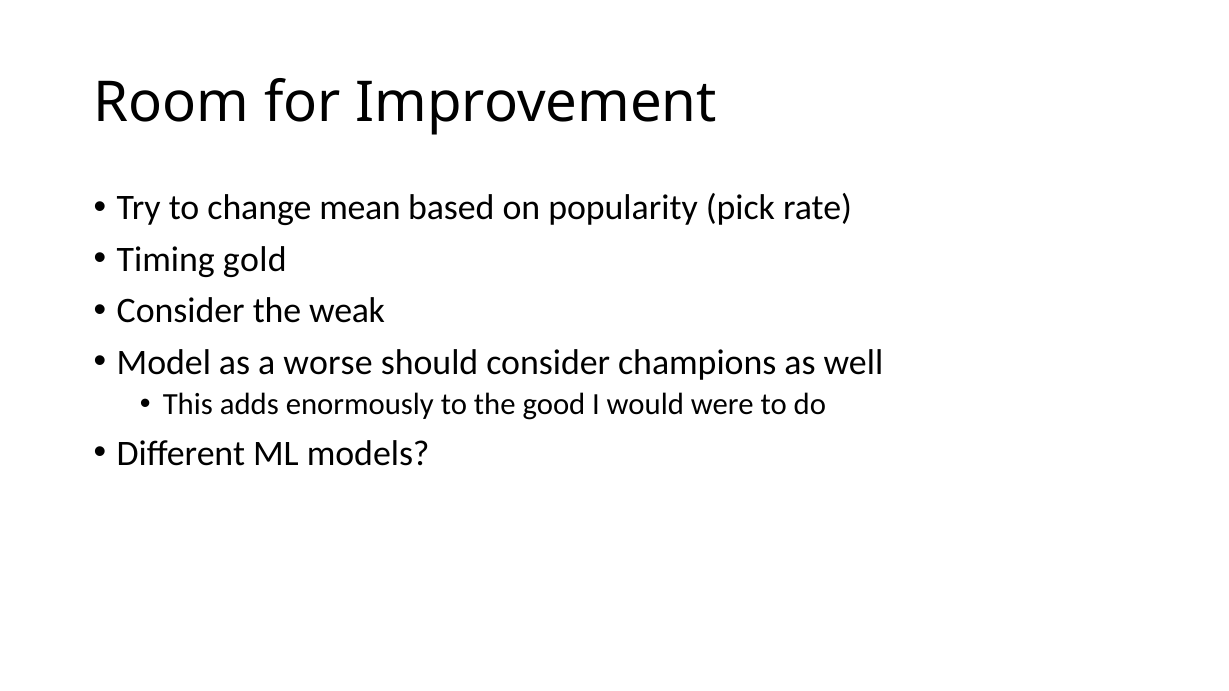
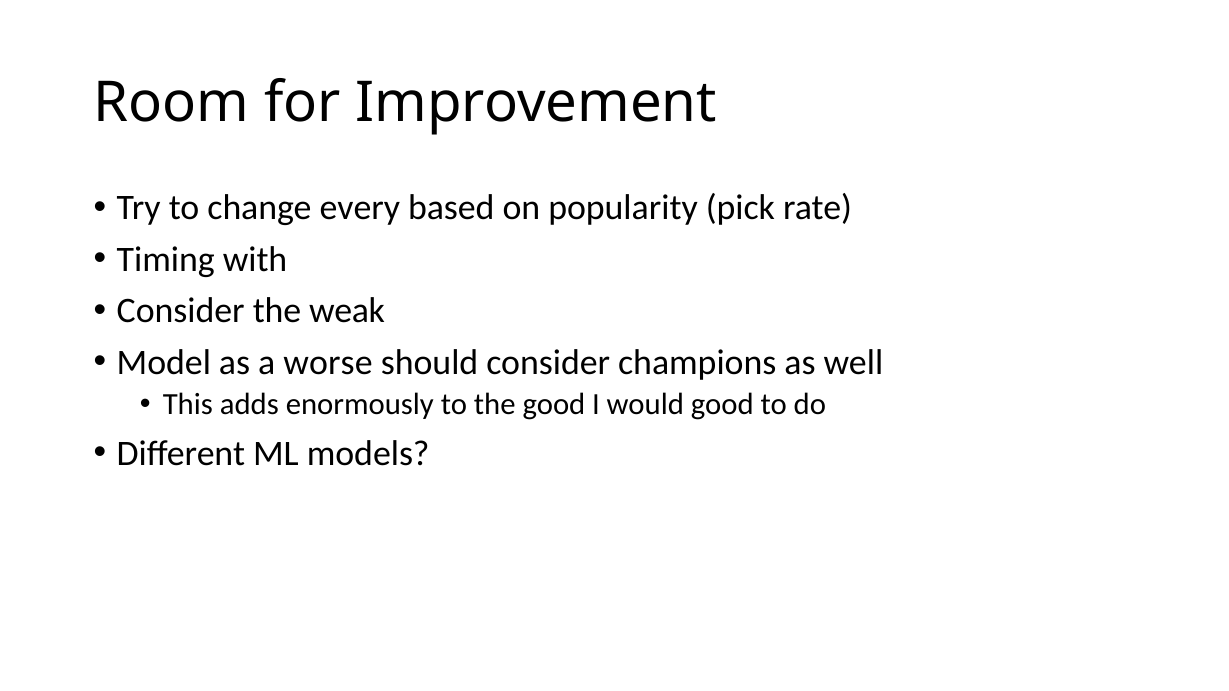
mean: mean -> every (360, 208)
gold: gold -> with (255, 259)
would were: were -> good (722, 405)
